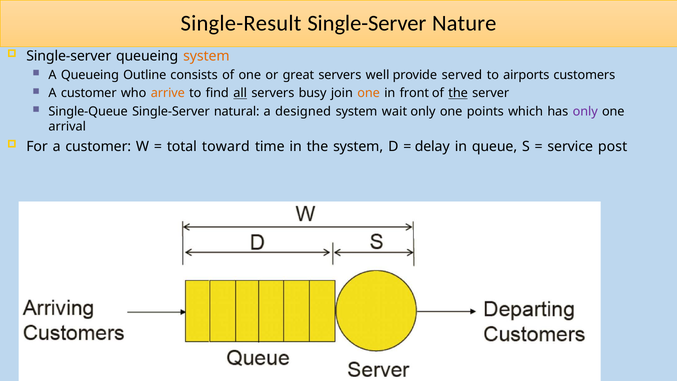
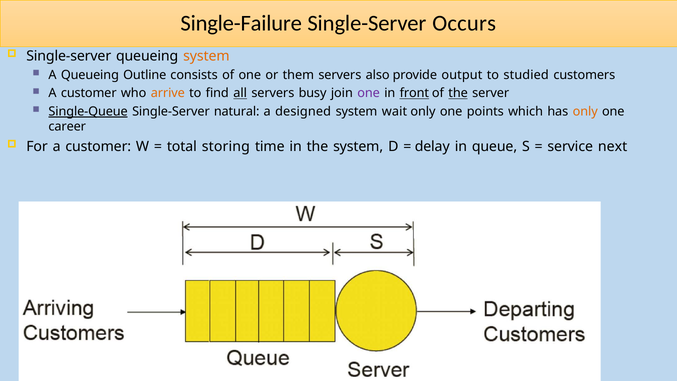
Single-Result: Single-Result -> Single-Failure (241, 23)
Nature: Nature -> Occurs (464, 23)
great: great -> them (298, 75)
well: well -> also (378, 75)
served: served -> output (462, 75)
airports: airports -> studied (526, 75)
one colour: orange -> purple (369, 93)
front underline: none -> present (414, 93)
Single-Queue underline: none -> present (88, 111)
only colour: purple -> orange (585, 111)
arrival: arrival -> career (67, 127)
toward: toward -> storing (226, 146)
post: post -> next (613, 146)
